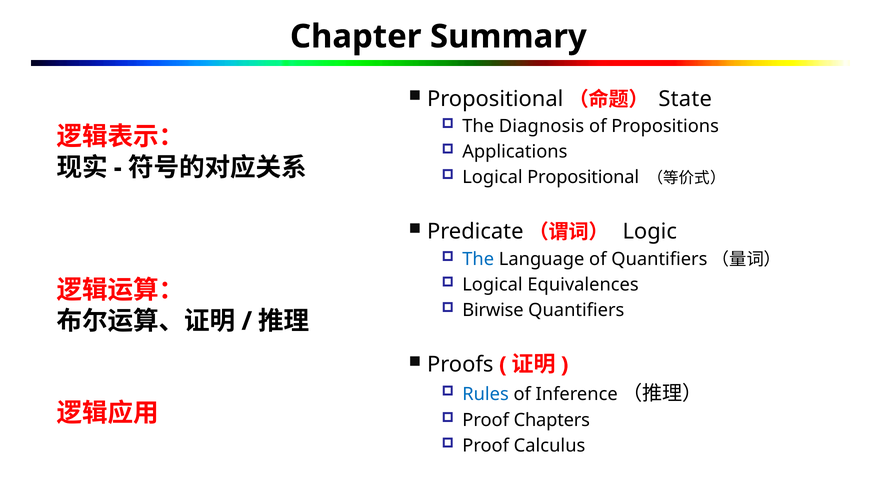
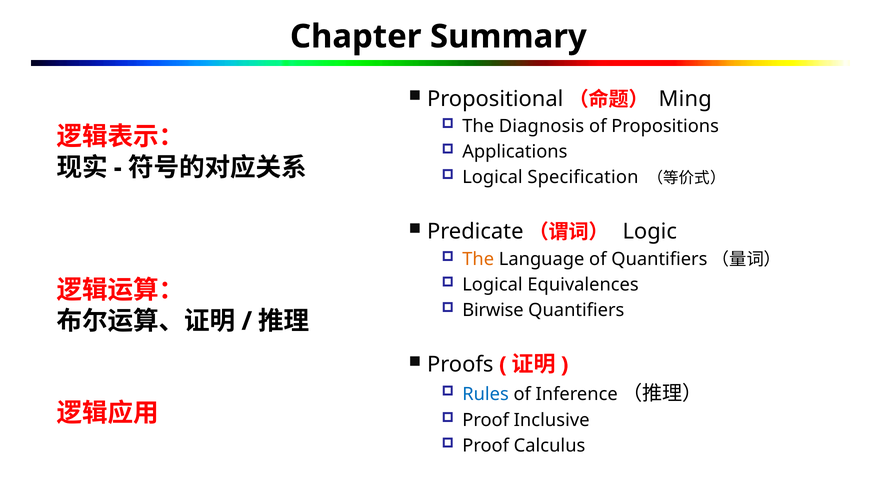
State: State -> Ming (685, 99)
Propositional: Propositional -> Specification (583, 178)
The colour: blue -> orange (478, 259)
Chapters: Chapters -> Inclusive (552, 421)
